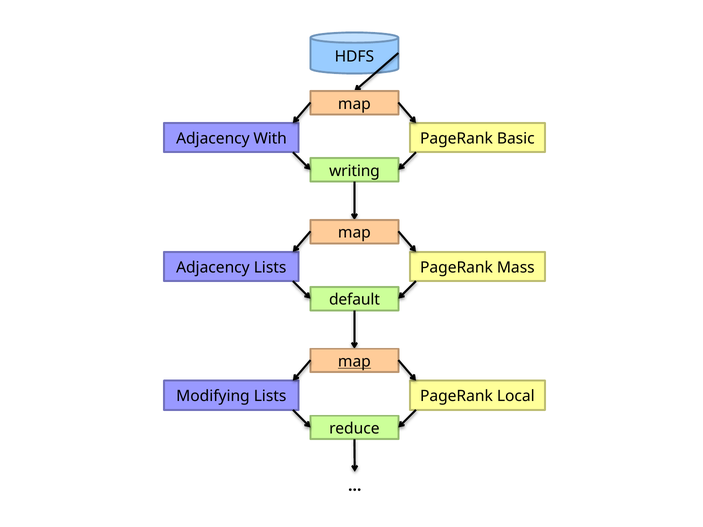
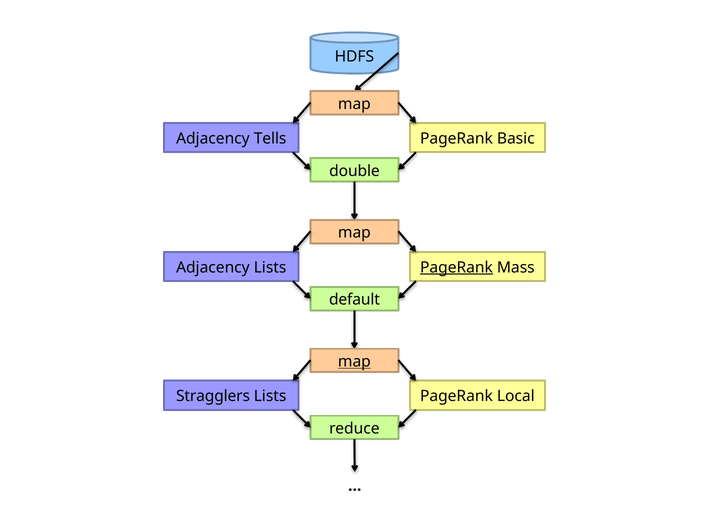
With: With -> Tells (270, 139)
writing: writing -> double (354, 171)
PageRank underline: none -> present (456, 268)
Modifying: Modifying -> Stragglers (213, 396)
